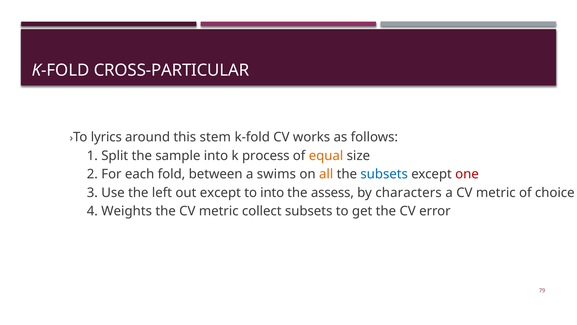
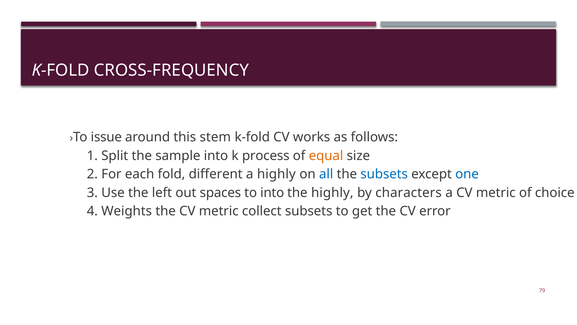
CROSS-PARTICULAR: CROSS-PARTICULAR -> CROSS-FREQUENCY (171, 70)
lyrics: lyrics -> issue (106, 137)
between: between -> different (216, 174)
a swims: swims -> highly (276, 174)
all colour: orange -> blue (326, 174)
one colour: red -> blue (467, 174)
out except: except -> spaces (220, 192)
the assess: assess -> highly (332, 192)
